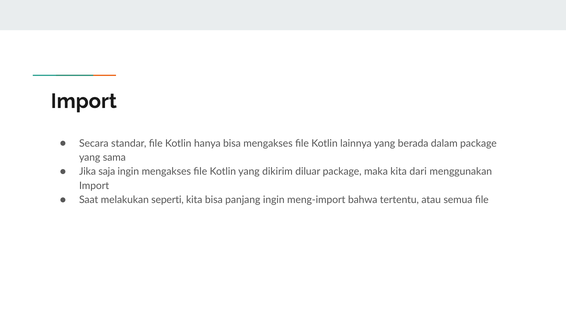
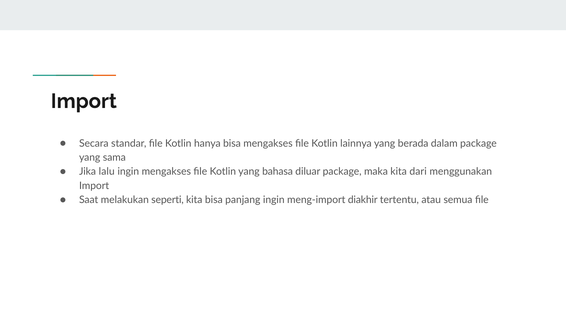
saja: saja -> lalu (107, 171)
dikirim: dikirim -> bahasa (278, 171)
bahwa: bahwa -> diakhir (363, 199)
